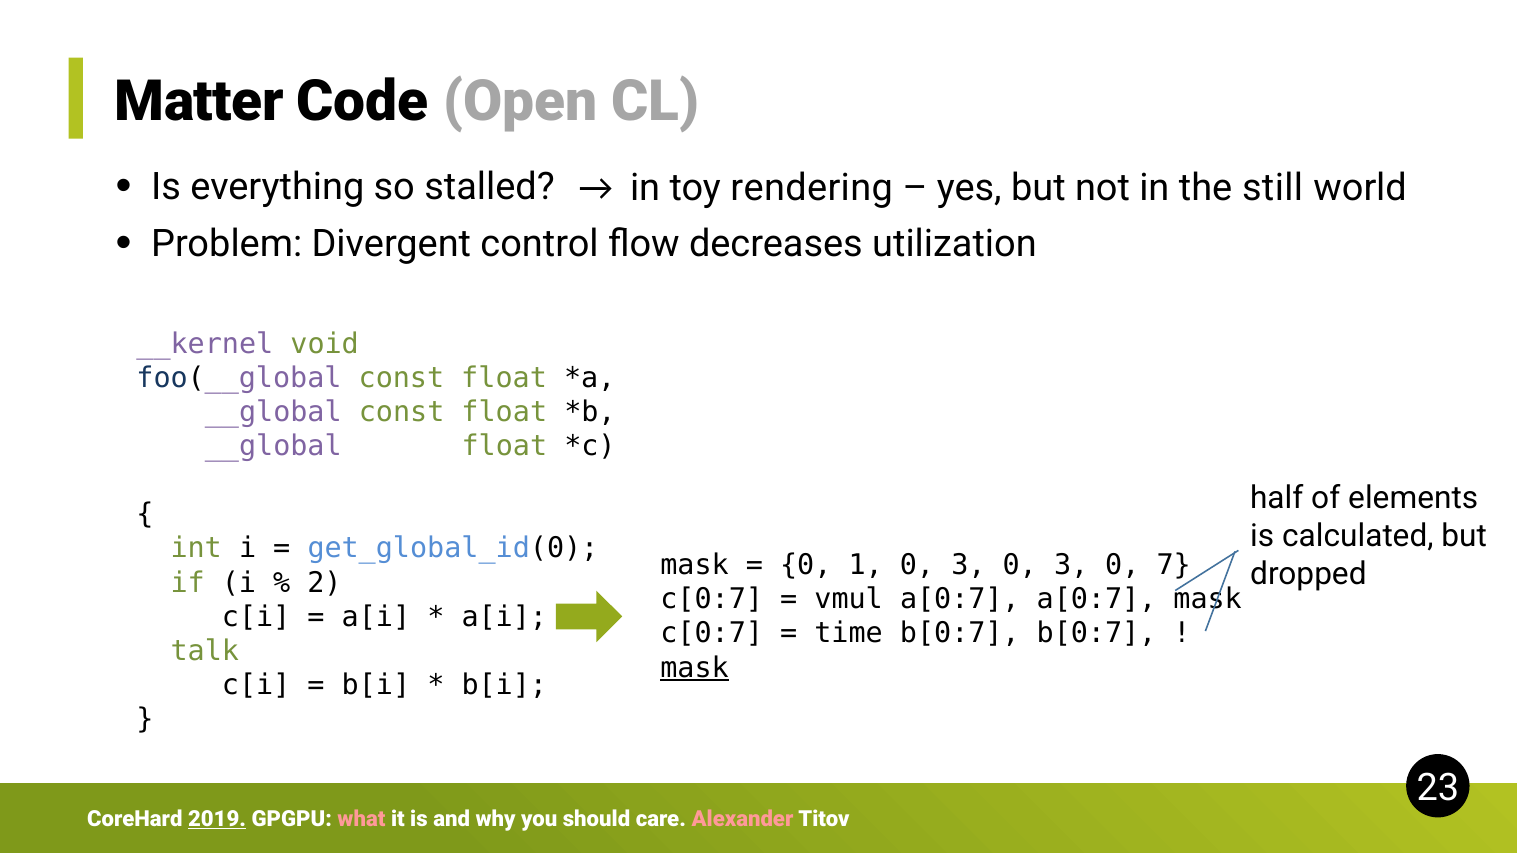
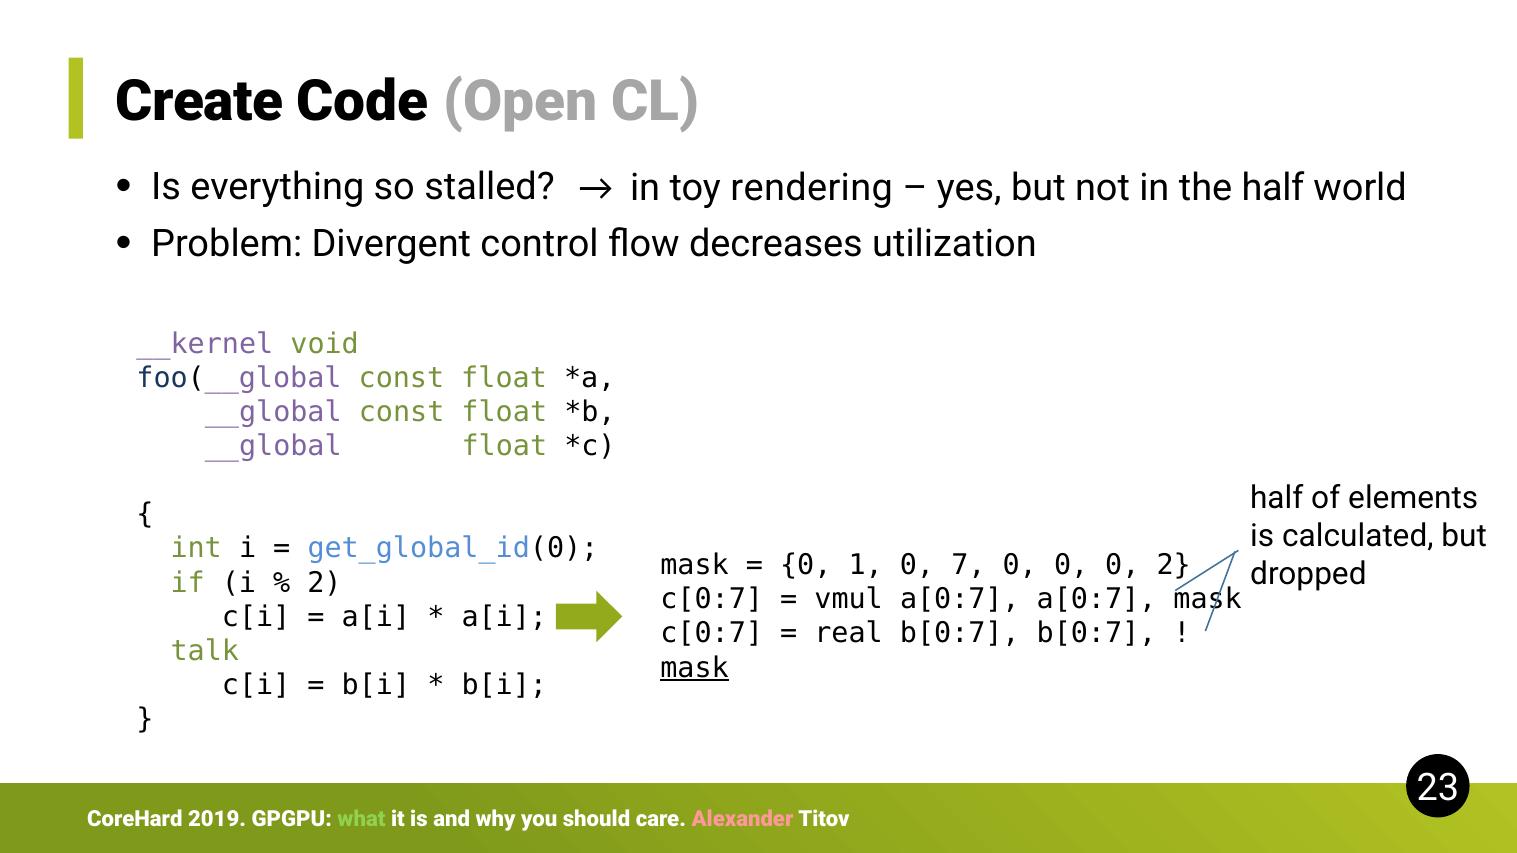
Matter: Matter -> Create (199, 102)
the still: still -> half (1273, 188)
1 0 3: 3 -> 7 (968, 565)
3: 3 -> 0 (1071, 565)
0 7: 7 -> 2 (1174, 565)
time: time -> real (849, 634)
2019 underline: present -> none (217, 819)
what colour: pink -> light green (361, 819)
